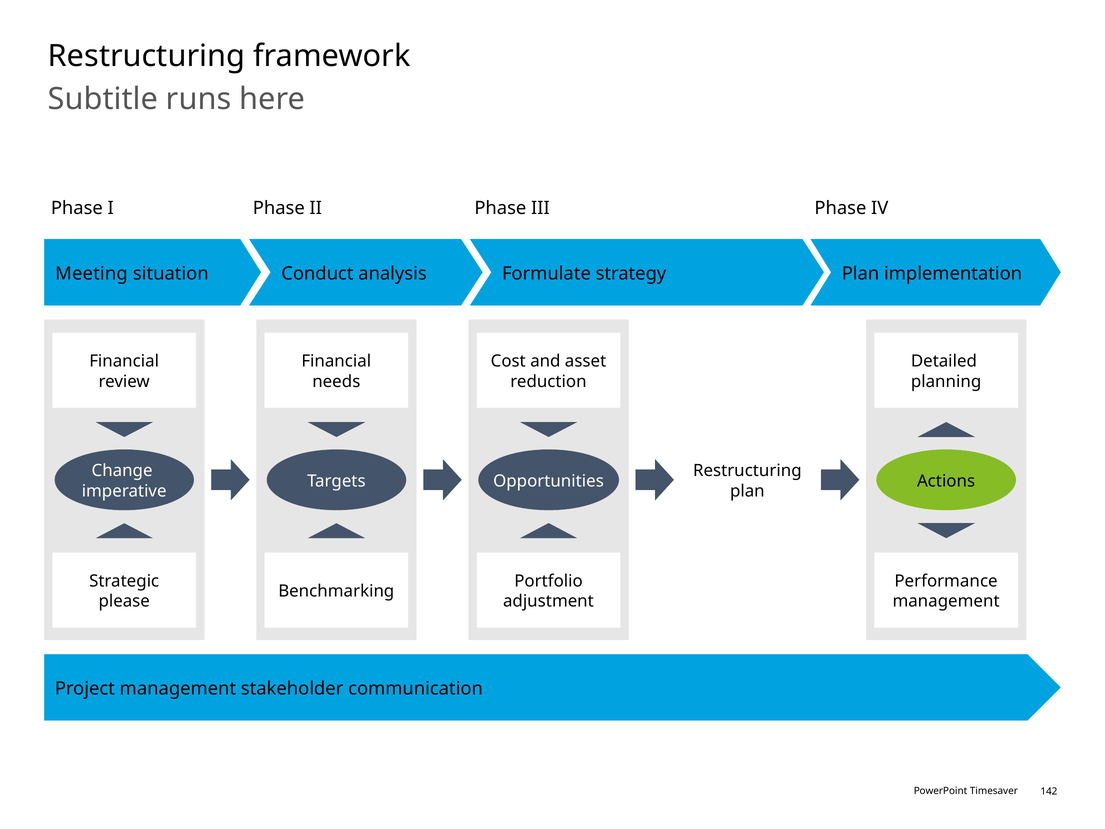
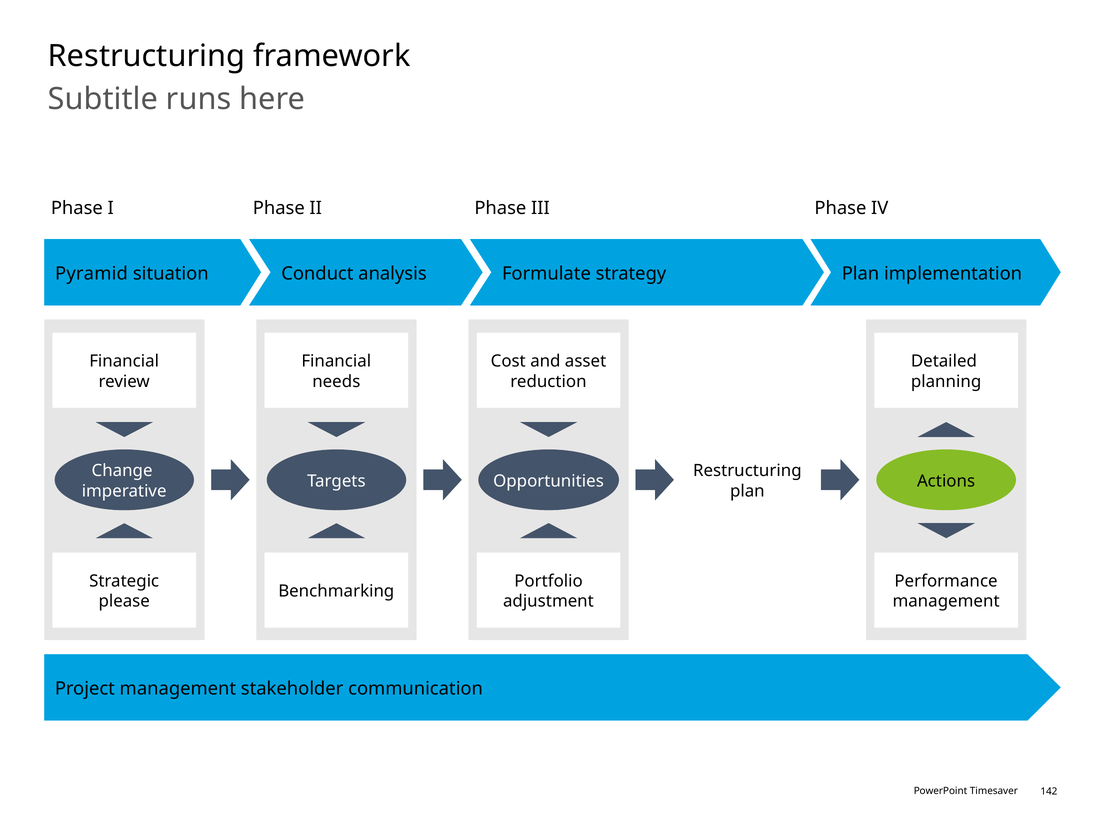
Meeting: Meeting -> Pyramid (91, 273)
